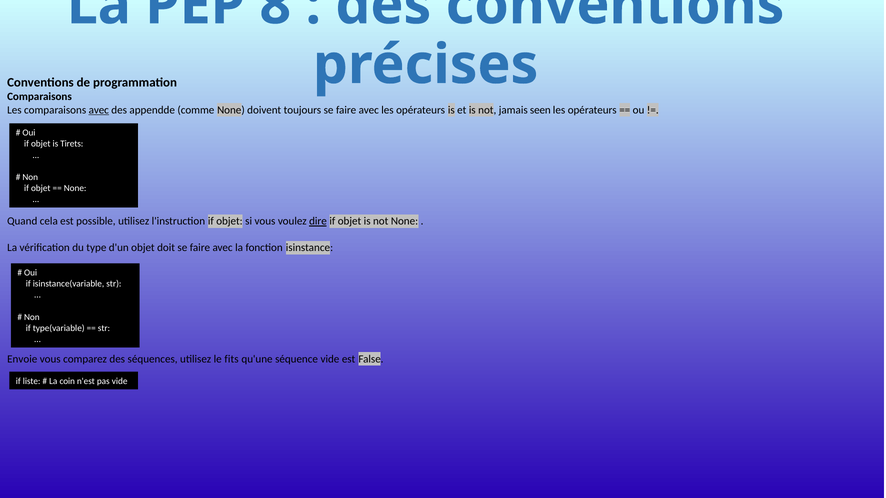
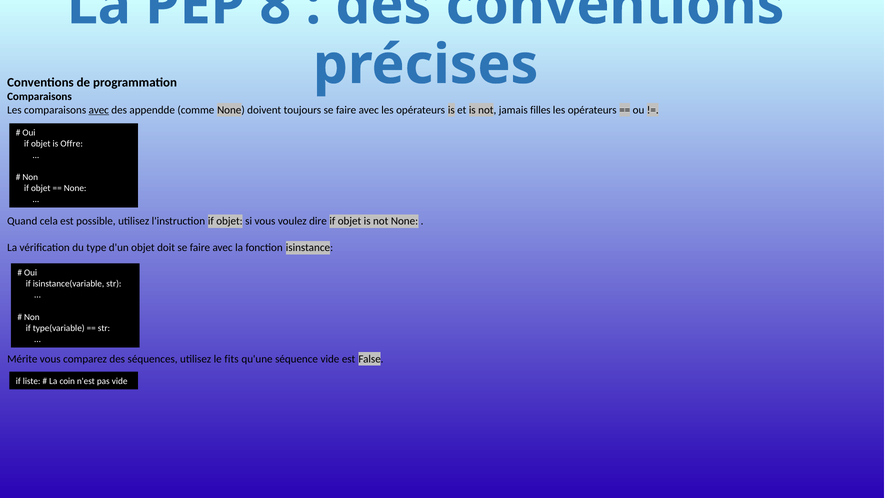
seen: seen -> filles (540, 110)
Tirets: Tirets -> Offre (72, 144)
dire underline: present -> none (318, 221)
Envoie: Envoie -> Mérite (22, 359)
